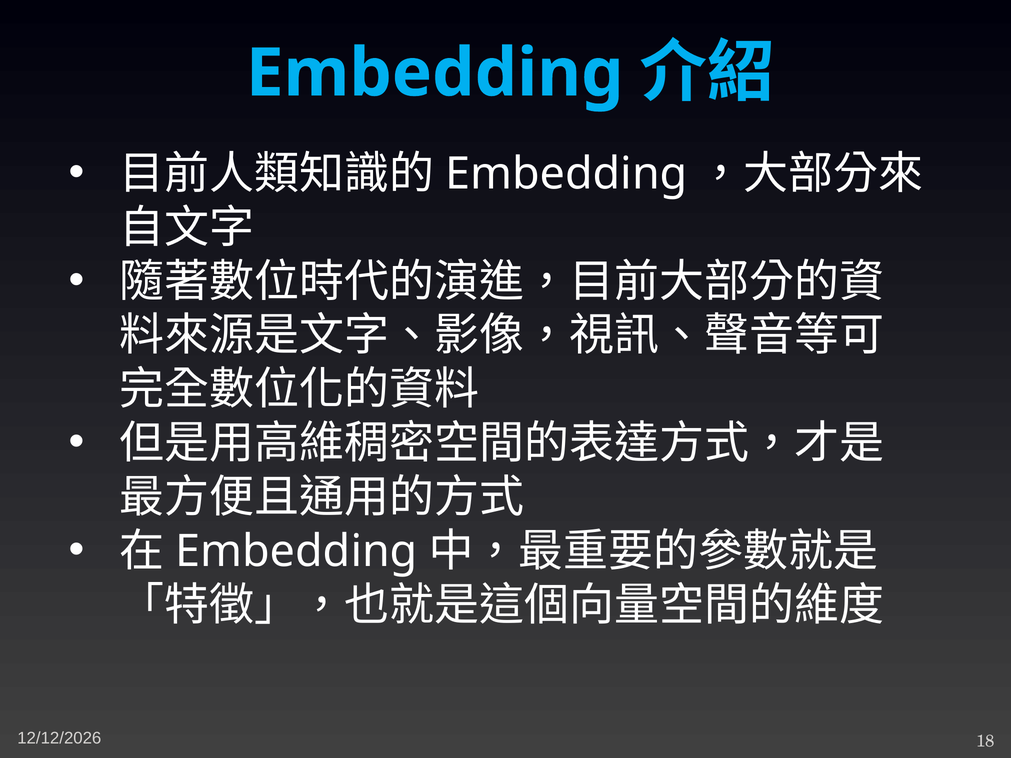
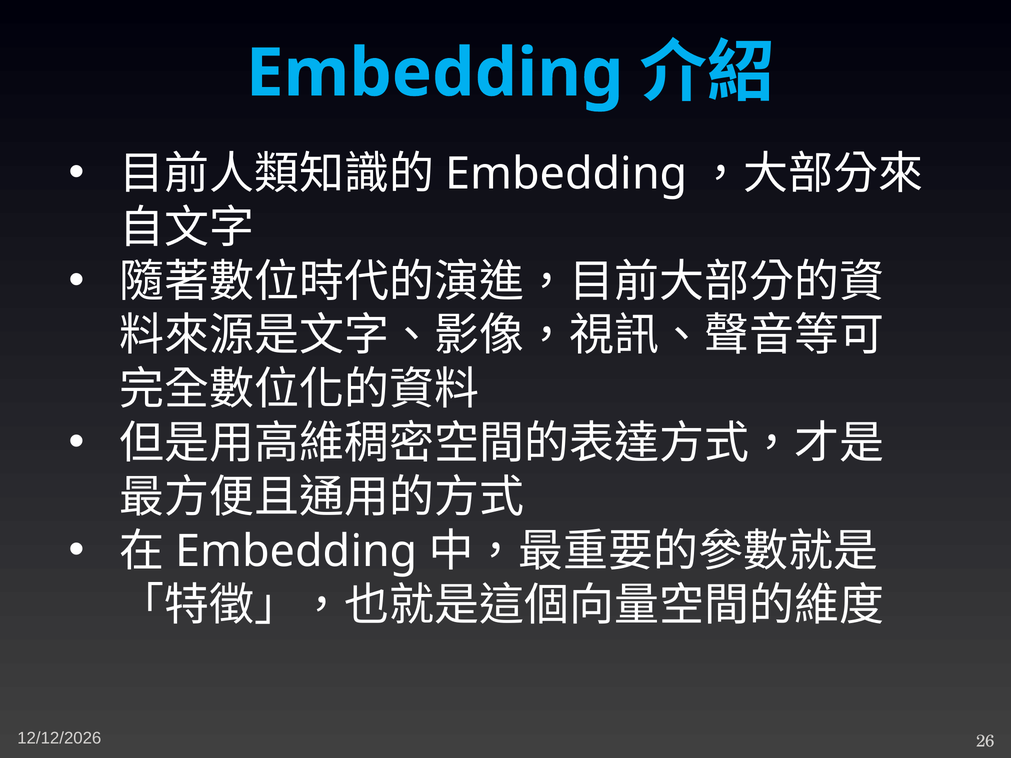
18: 18 -> 26 (985, 741)
